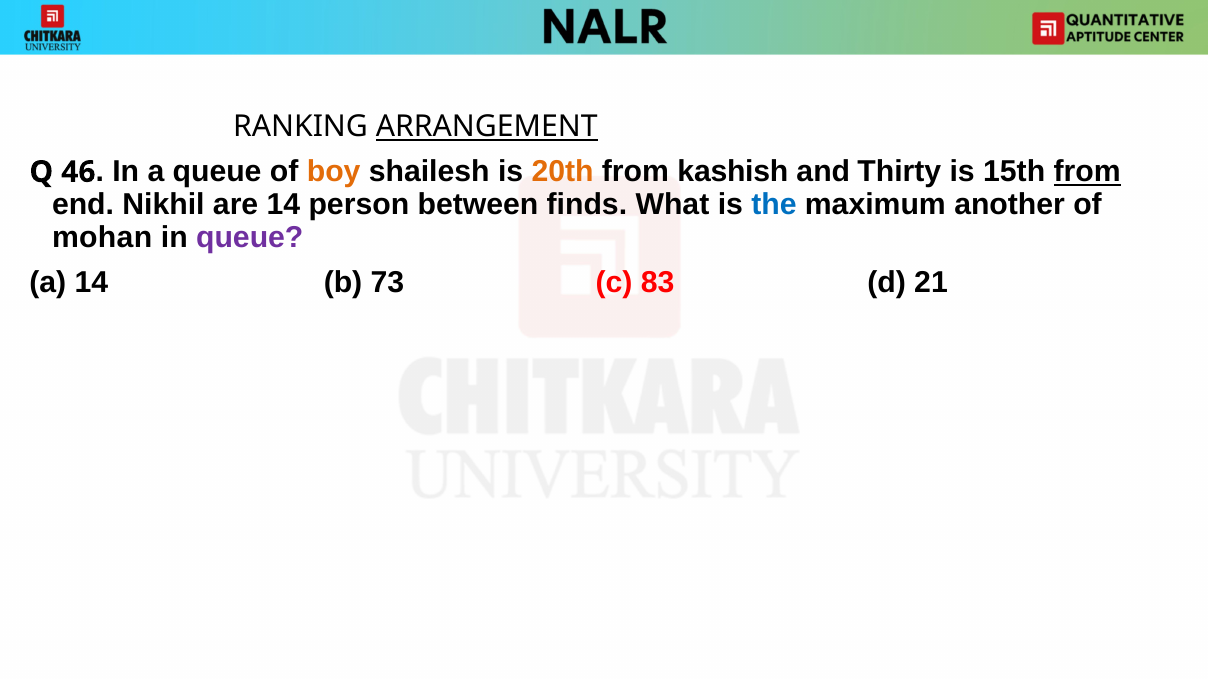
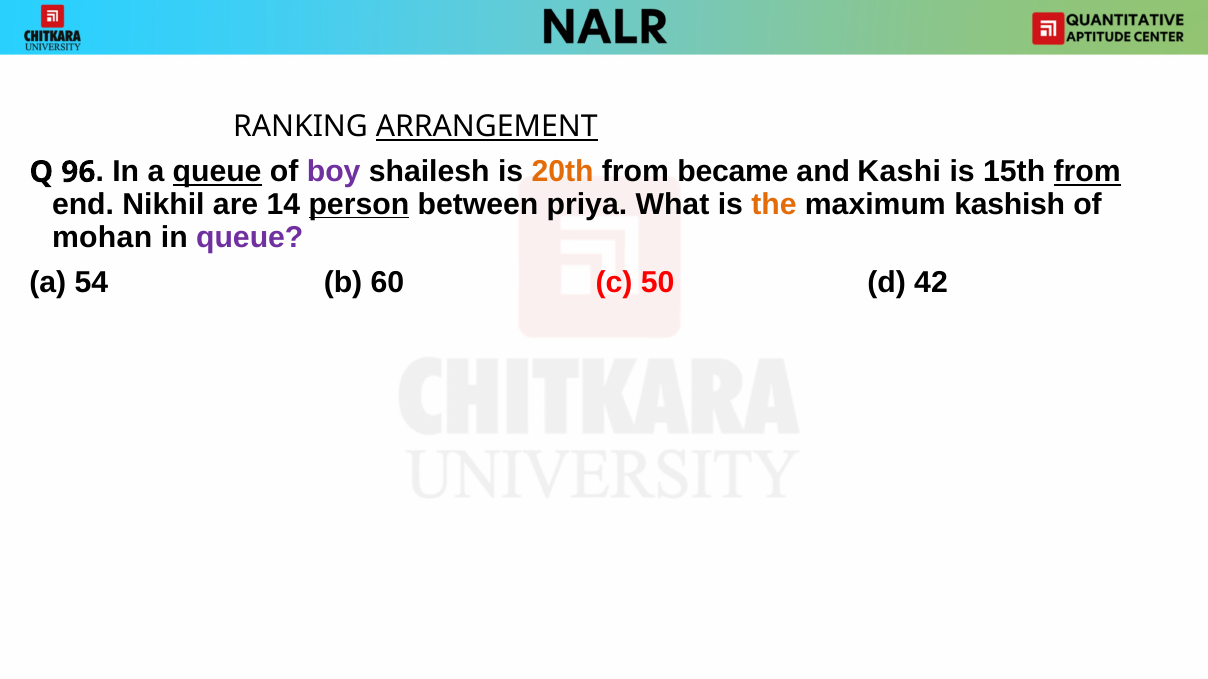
46: 46 -> 96 (78, 172)
queue underline: none -> present (217, 172)
boy colour: orange -> purple (334, 172)
kashish: kashish -> became (733, 172)
Thirty: Thirty -> Kashi (899, 172)
person underline: none -> present (359, 205)
finds: finds -> priya (587, 205)
the colour: blue -> orange (774, 205)
another: another -> kashish (1010, 205)
a 14: 14 -> 54 (91, 282)
73: 73 -> 60 (387, 282)
83: 83 -> 50 (658, 282)
21: 21 -> 42 (931, 282)
